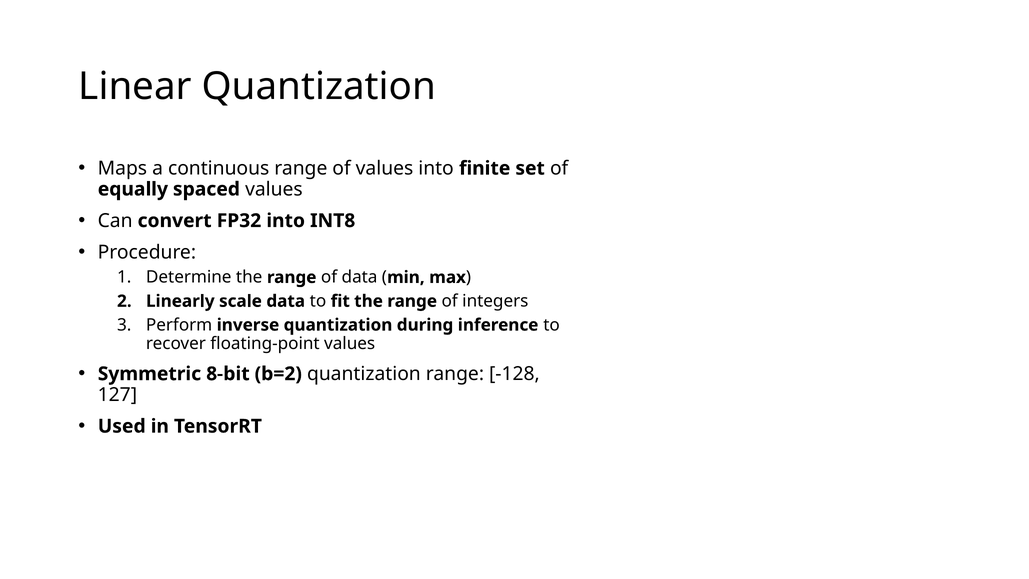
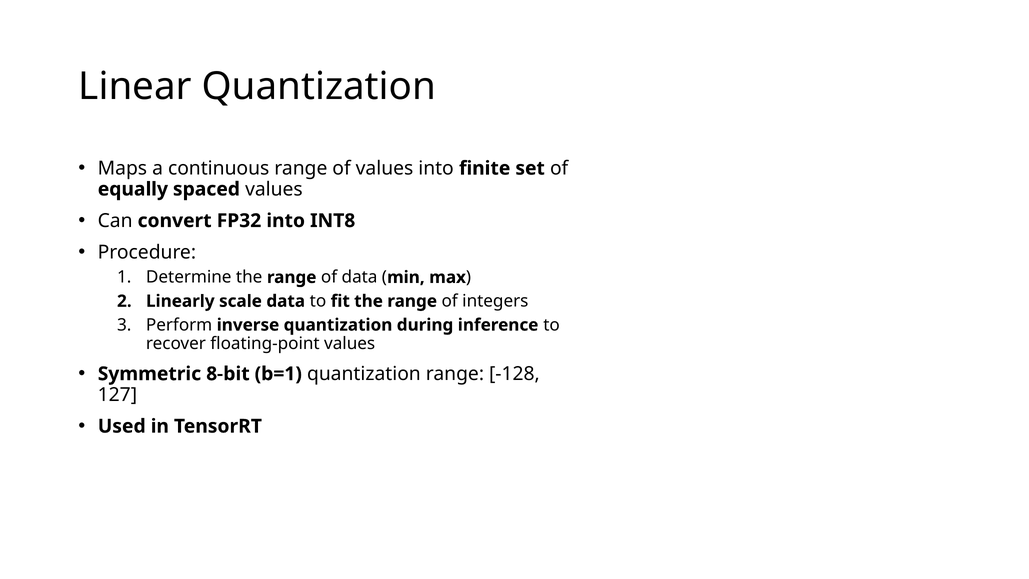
b=2: b=2 -> b=1 (278, 374)
